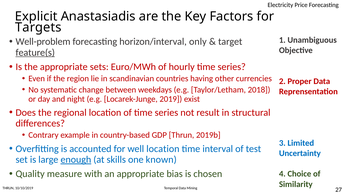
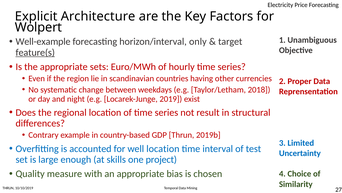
Anastasiadis: Anastasiadis -> Architecture (98, 16)
Targets: Targets -> Wolpert (38, 27)
Well-problem: Well-problem -> Well-example (43, 42)
enough underline: present -> none (76, 159)
known: known -> project (161, 159)
